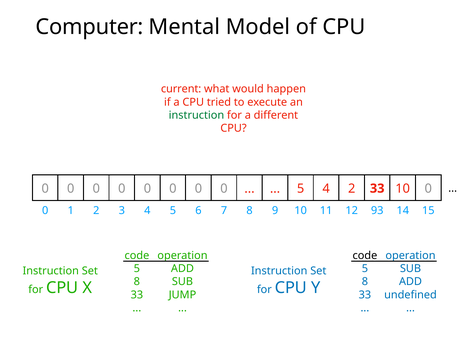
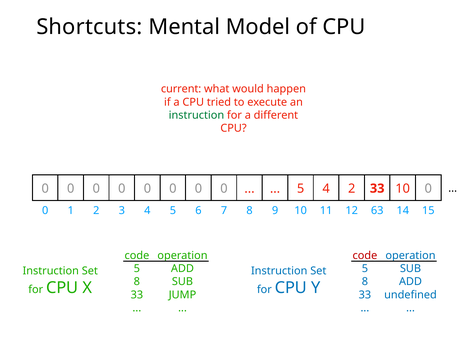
Computer: Computer -> Shortcuts (89, 27)
93: 93 -> 63 (377, 211)
code colour: black -> red (365, 256)
